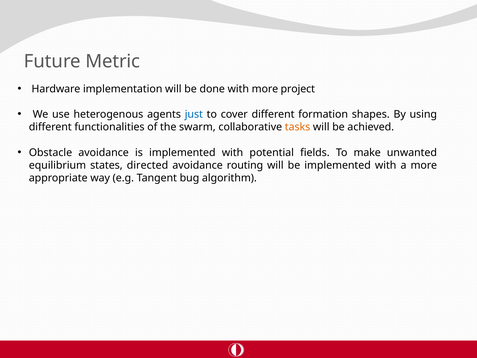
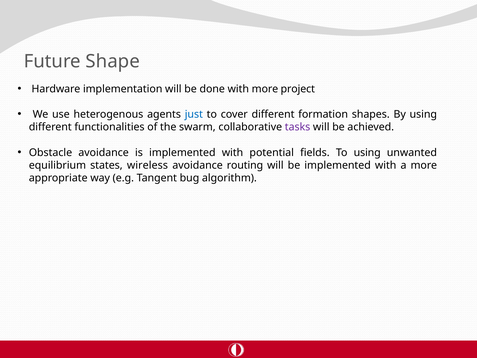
Metric: Metric -> Shape (113, 61)
tasks colour: orange -> purple (298, 127)
To make: make -> using (367, 152)
directed: directed -> wireless (147, 165)
